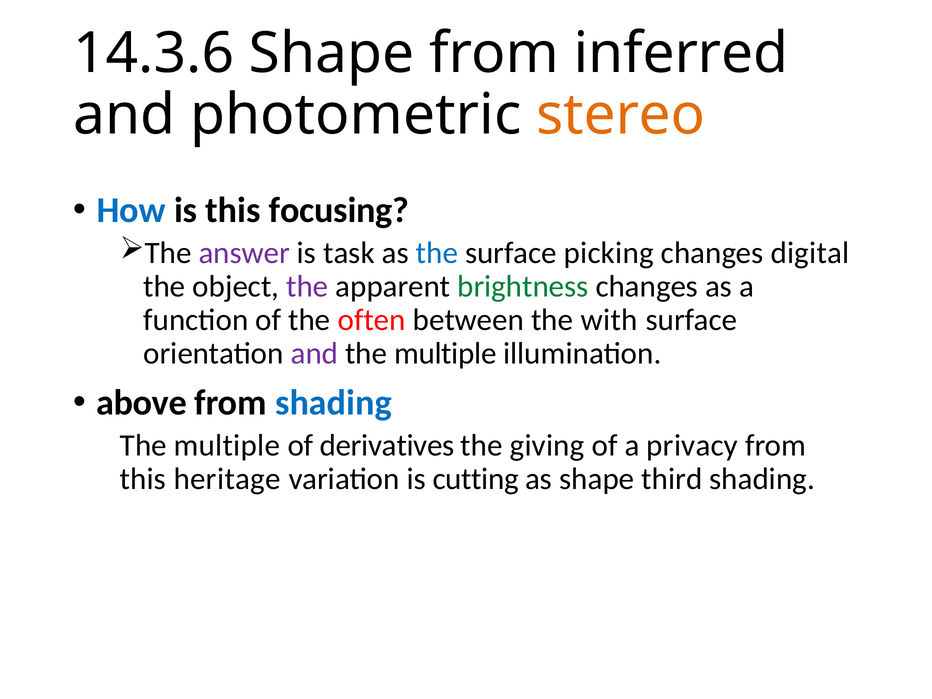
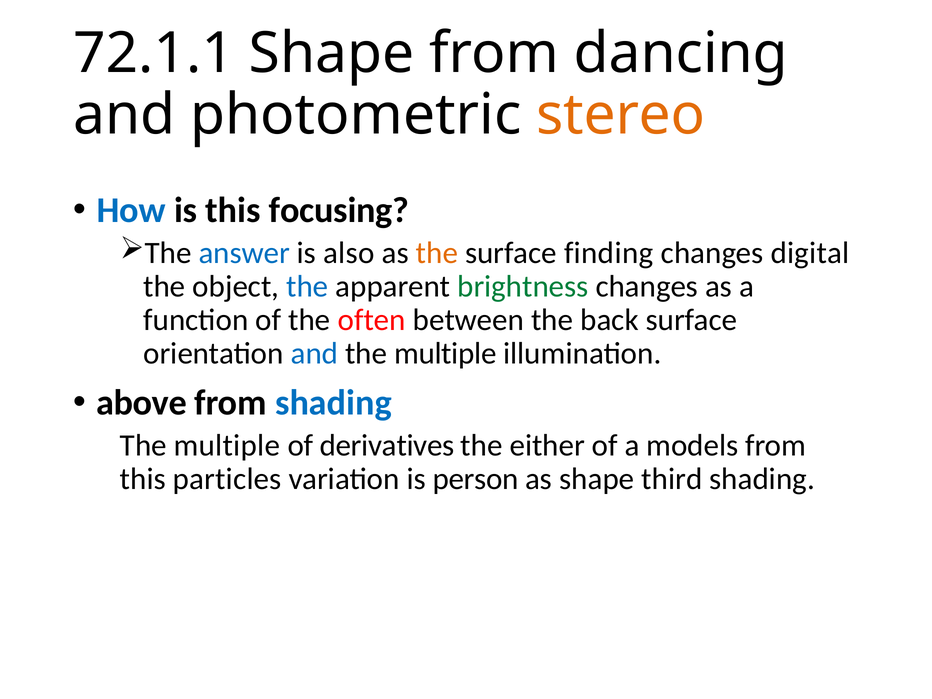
14.3.6: 14.3.6 -> 72.1.1 (154, 53)
inferred: inferred -> dancing (681, 53)
answer colour: purple -> blue (244, 253)
task: task -> also (349, 253)
the colour: blue -> orange (437, 253)
picking: picking -> finding (609, 253)
the colour: purple -> blue (307, 286)
with: with -> back (609, 320)
and colour: purple -> blue (314, 354)
giving: giving -> either (547, 446)
privacy: privacy -> models (692, 446)
heritage: heritage -> particles (227, 479)
cutting: cutting -> person (476, 479)
